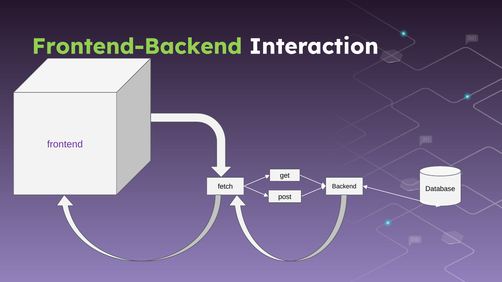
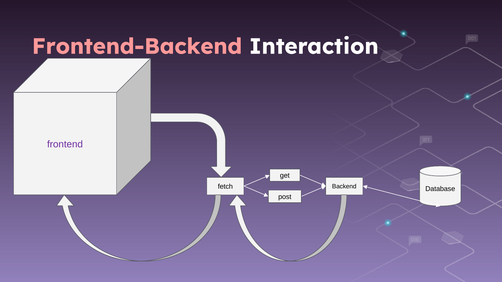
Frontend-Backend colour: light green -> pink (137, 47)
